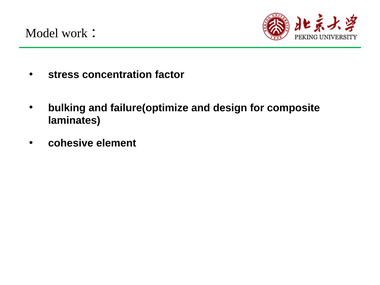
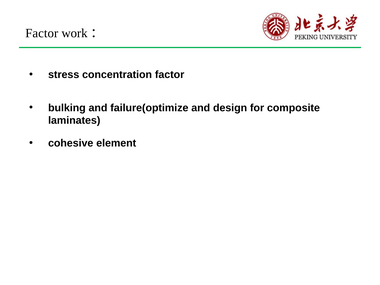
Model: Model -> Factor (42, 33)
